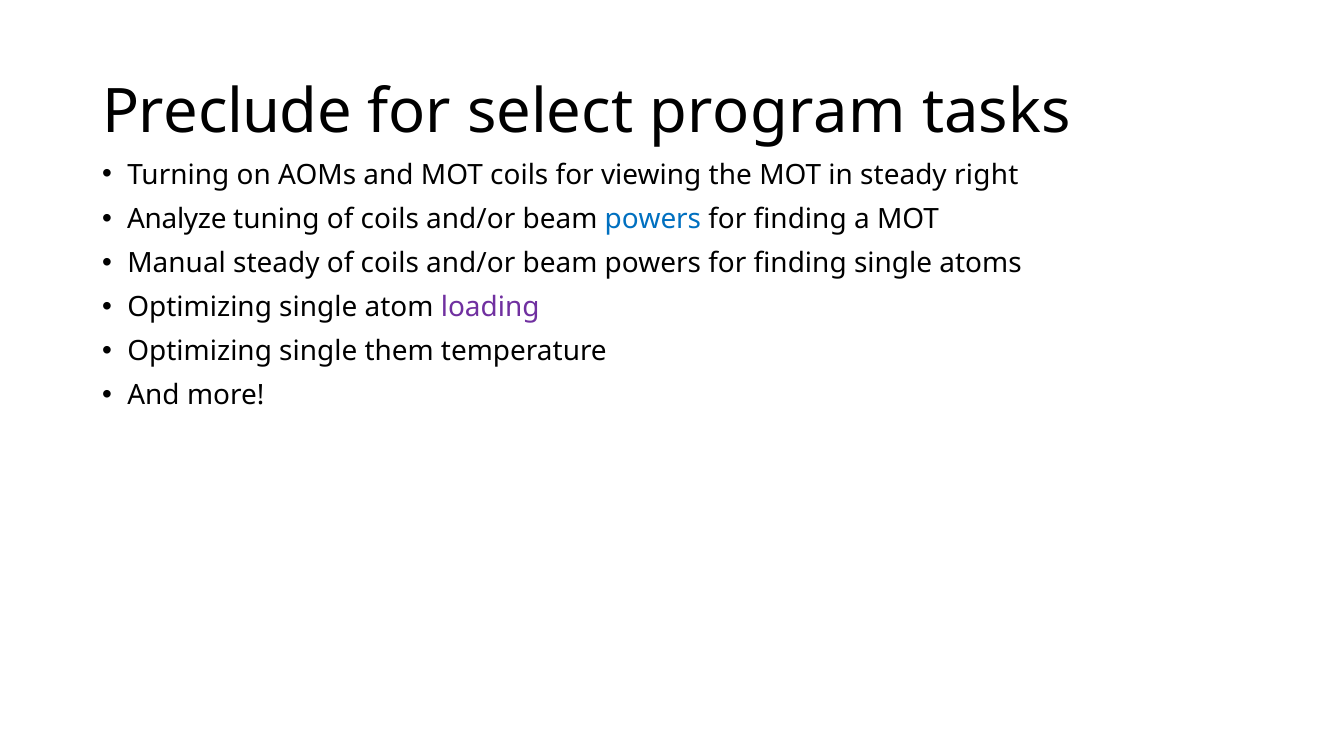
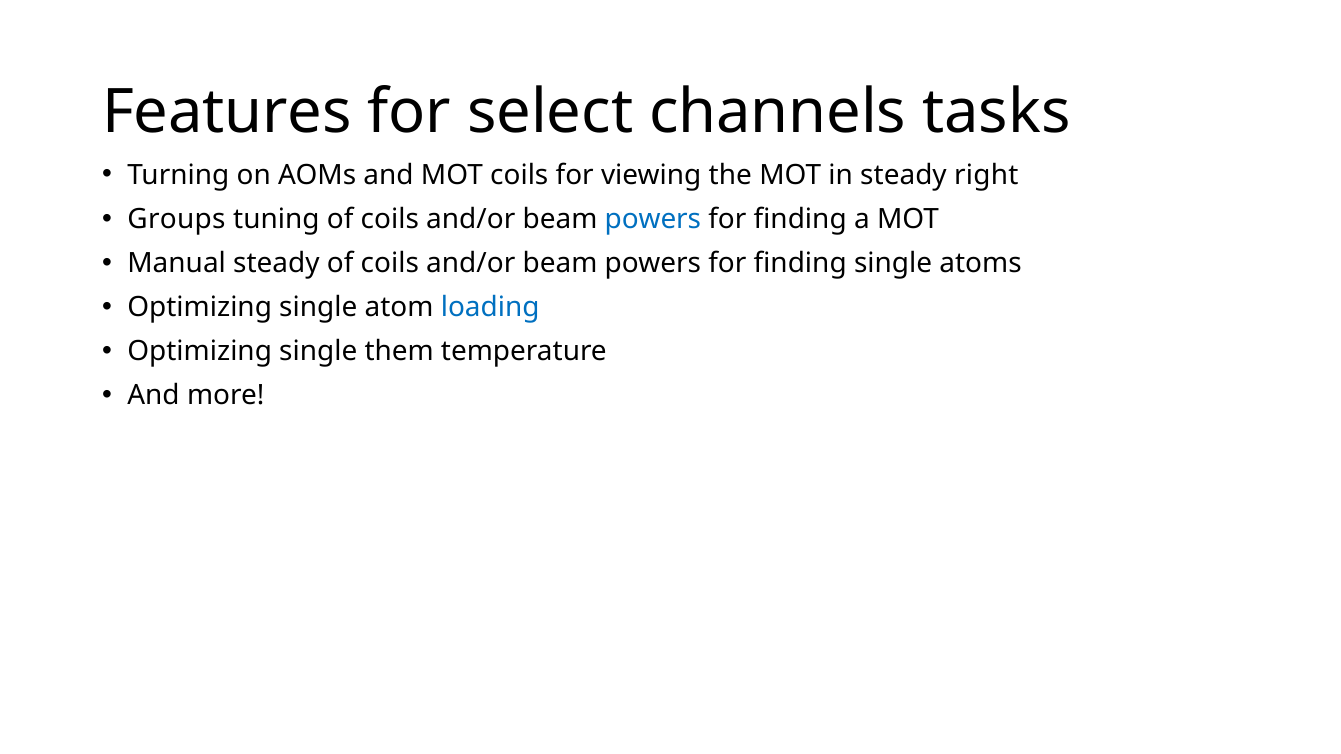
Preclude: Preclude -> Features (227, 113)
program: program -> channels (778, 113)
Analyze: Analyze -> Groups (177, 219)
loading colour: purple -> blue (490, 308)
